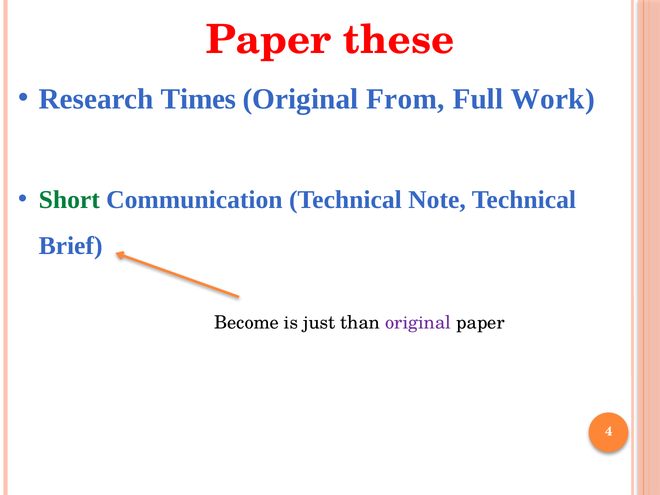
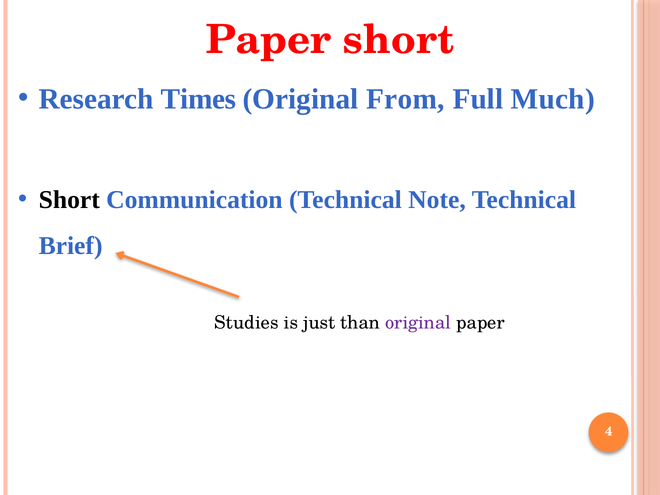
Paper these: these -> short (399, 40)
Work: Work -> Much (553, 99)
Short colour: green -> black (69, 200)
Become: Become -> Studies (247, 323)
